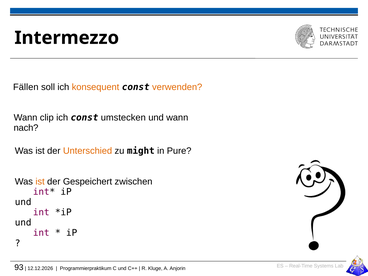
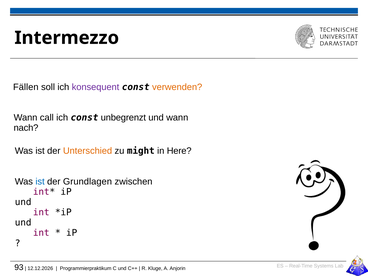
konsequent colour: orange -> purple (96, 87)
clip: clip -> call (47, 118)
umstecken: umstecken -> unbegrenzt (123, 118)
Pure: Pure -> Here (179, 151)
ist colour: orange -> blue (40, 182)
Gespeichert: Gespeichert -> Grundlagen (87, 182)
